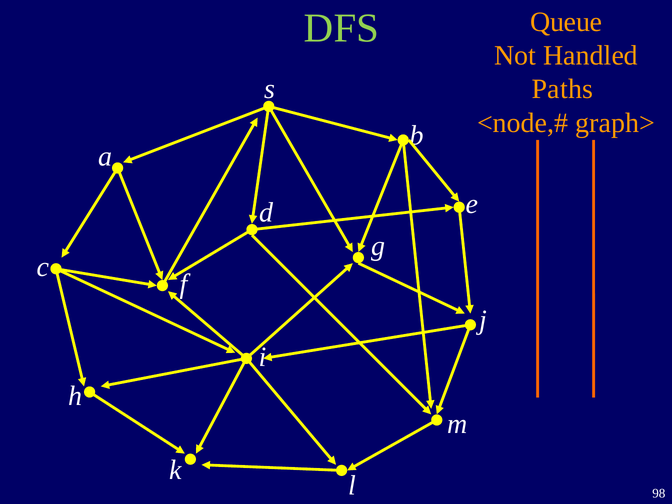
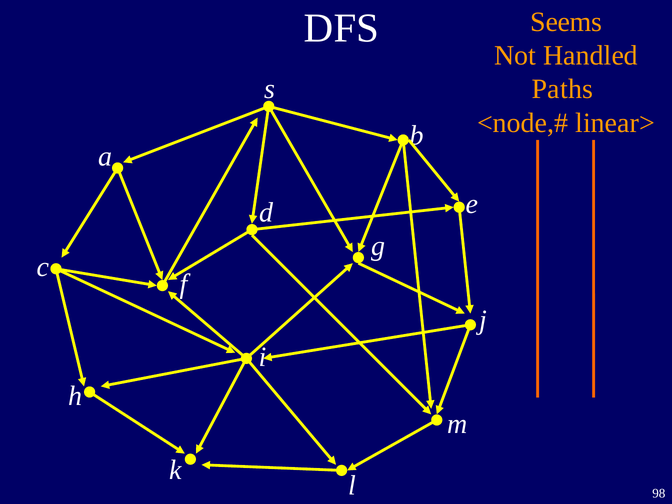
Queue: Queue -> Seems (566, 22)
DFS colour: light green -> white (342, 28)
graph>: graph> -> linear> (615, 123)
